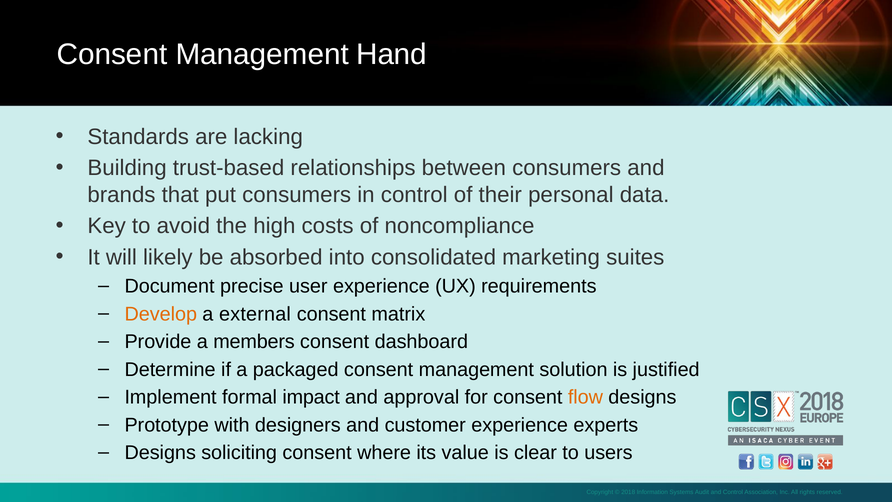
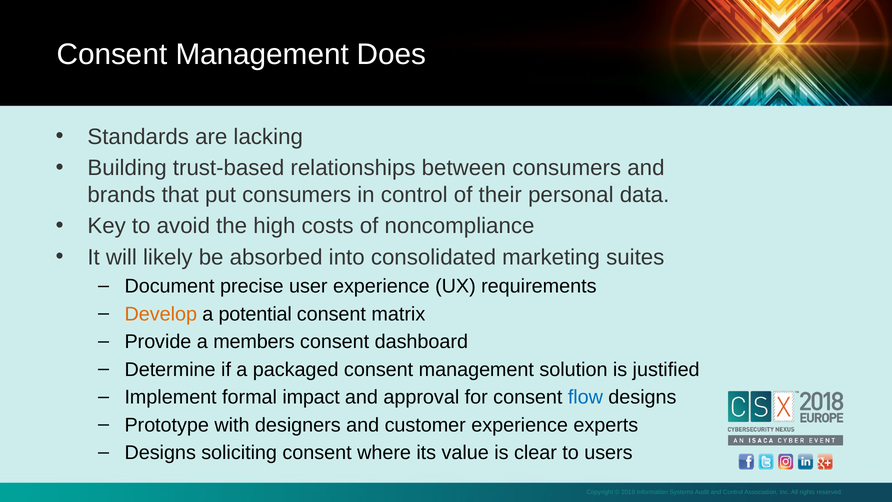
Hand: Hand -> Does (391, 54)
external: external -> potential (255, 314)
flow colour: orange -> blue (585, 397)
